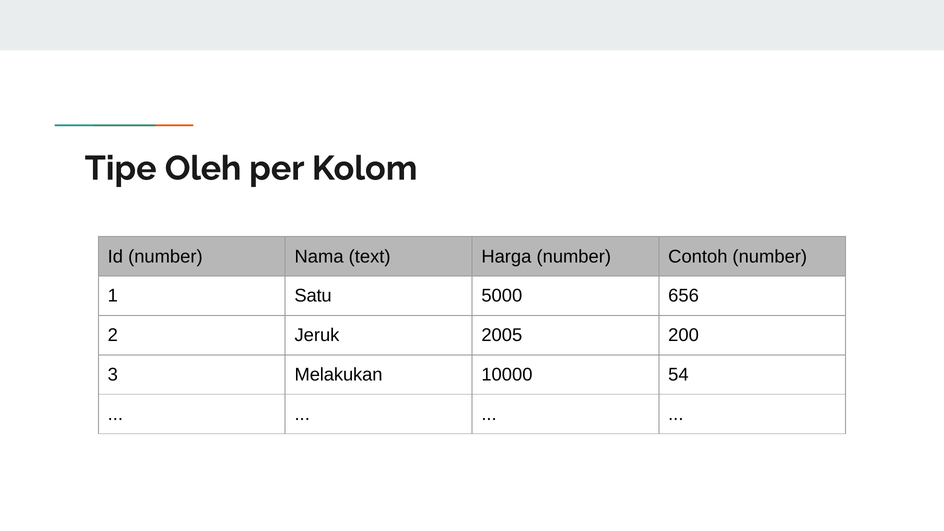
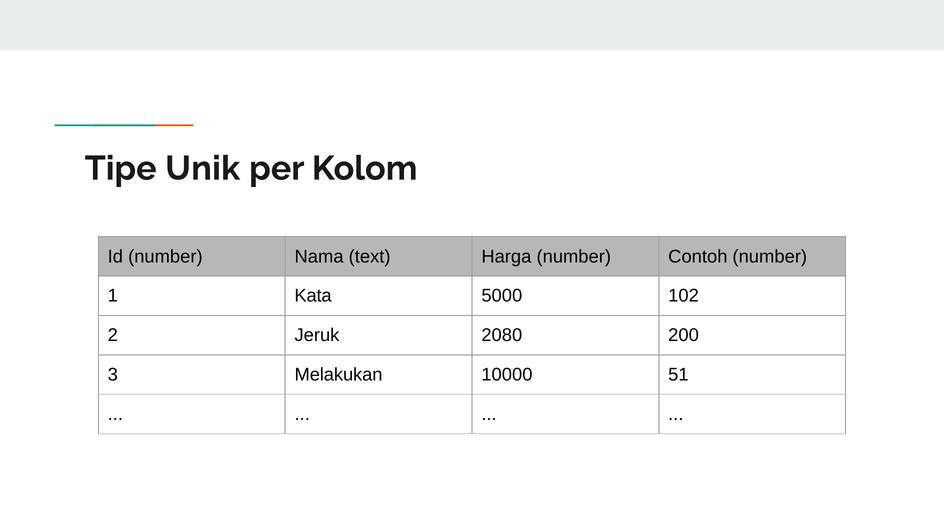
Oleh: Oleh -> Unik (203, 168)
Satu: Satu -> Kata (313, 296)
656: 656 -> 102 (684, 296)
2005: 2005 -> 2080 (502, 335)
54: 54 -> 51 (678, 375)
